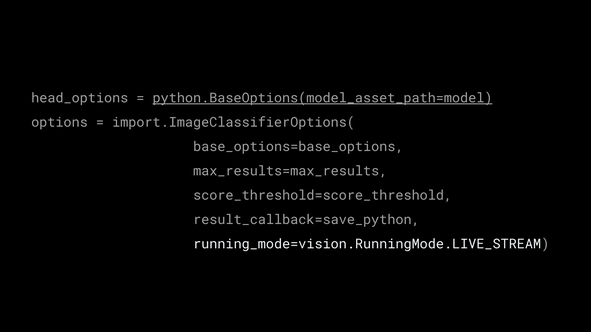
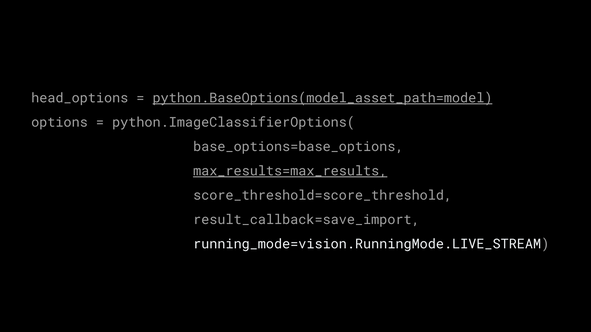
import.ImageClassifierOptions(: import.ImageClassifierOptions( -> python.ImageClassifierOptions( (234, 122)
max_results=max_results underline: none -> present (290, 171)
result_callback=save_python: result_callback=save_python -> result_callback=save_import (306, 220)
